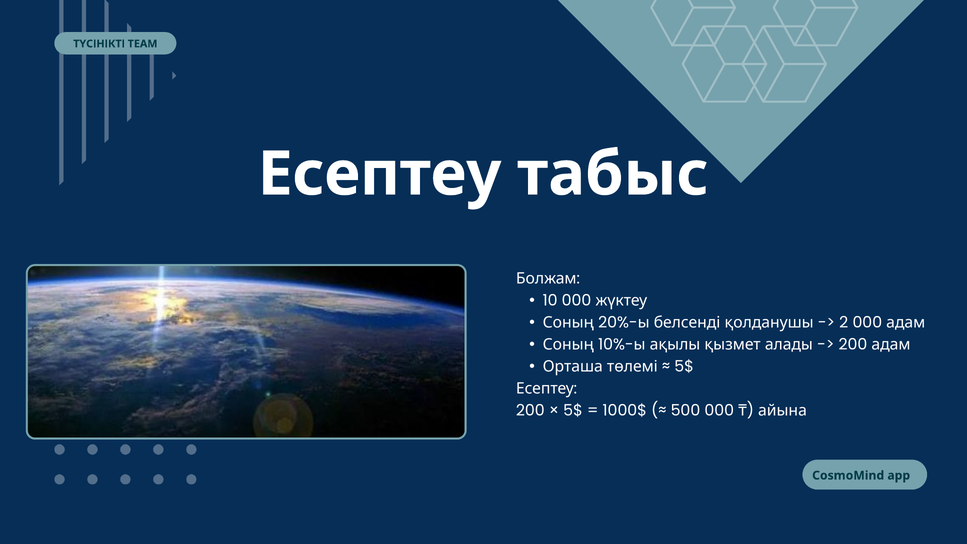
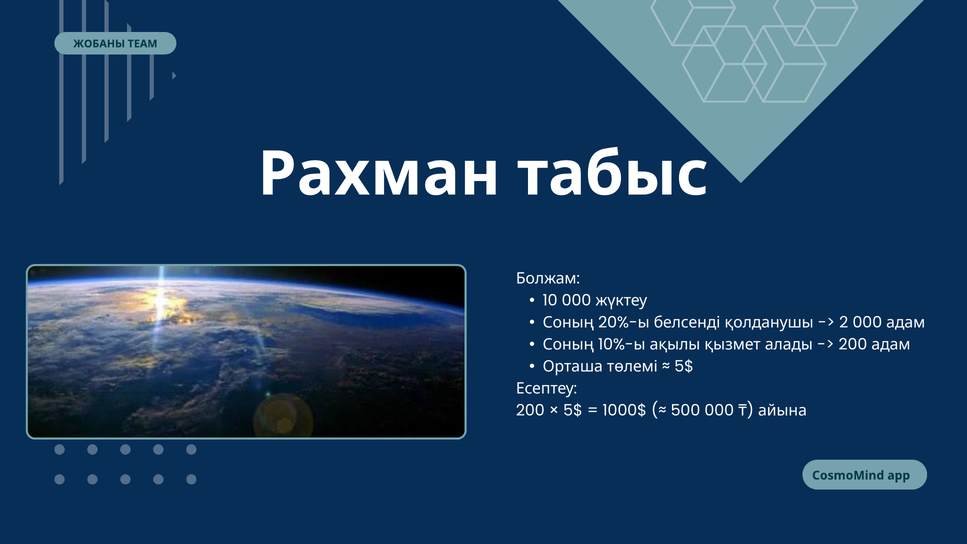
ТҮСІНІКТІ: ТҮСІНІКТІ -> ЖОБАНЫ (99, 44)
Есептеу: Есептеу -> Рахман (379, 174)
